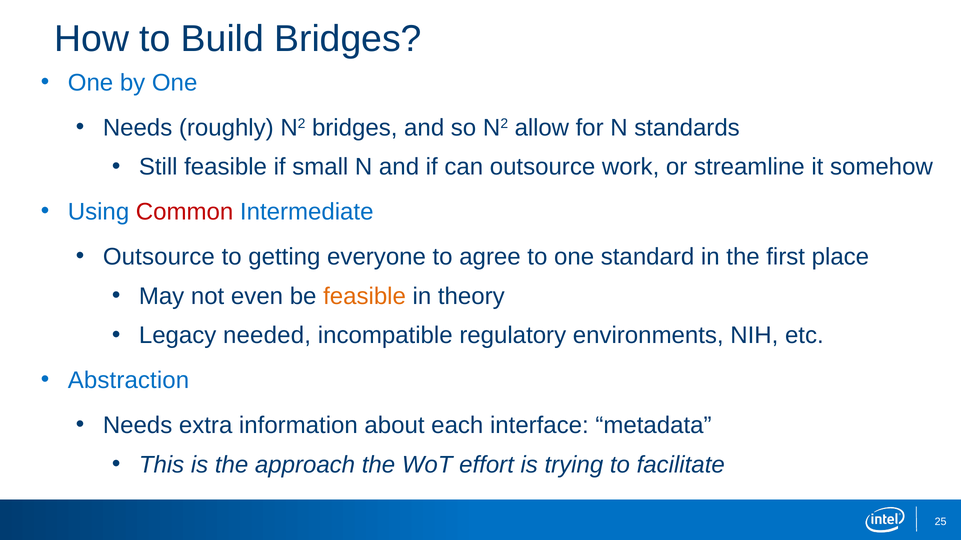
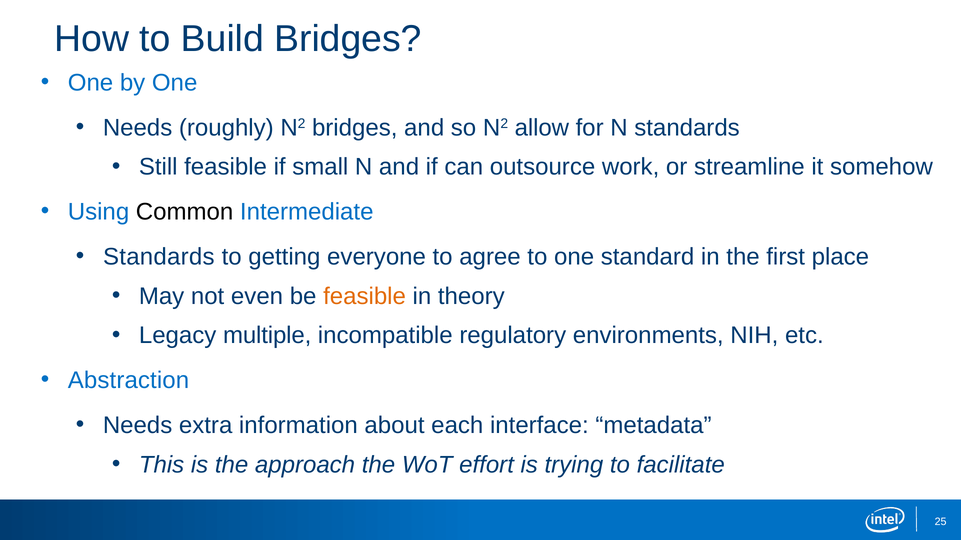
Common colour: red -> black (185, 212)
Outsource: Outsource -> Standards (159, 257)
needed: needed -> multiple (267, 336)
